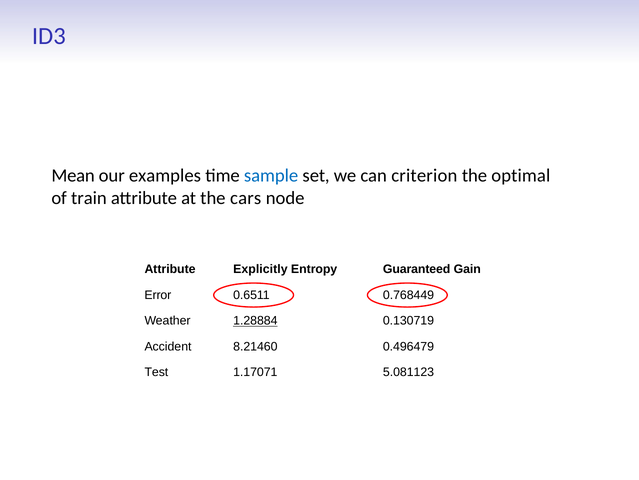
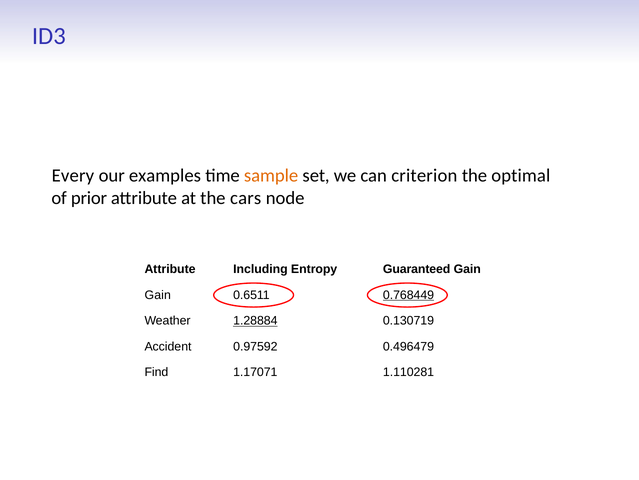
Mean: Mean -> Every (73, 176)
sample colour: blue -> orange (271, 176)
train: train -> prior (89, 198)
Explicitly: Explicitly -> Including (260, 269)
Error: Error -> Gain (158, 295)
0.768449 underline: none -> present (409, 295)
8.21460: 8.21460 -> 0.97592 (255, 346)
Test: Test -> Find (156, 372)
5.081123: 5.081123 -> 1.110281 (409, 372)
